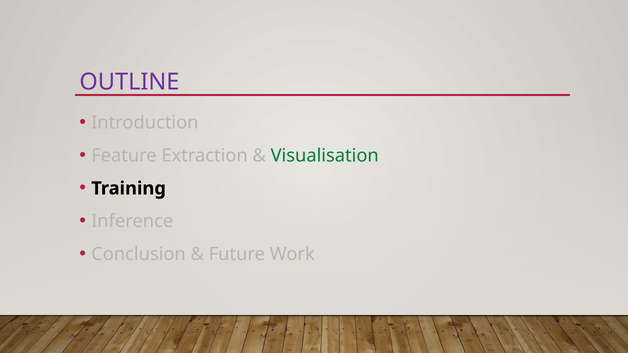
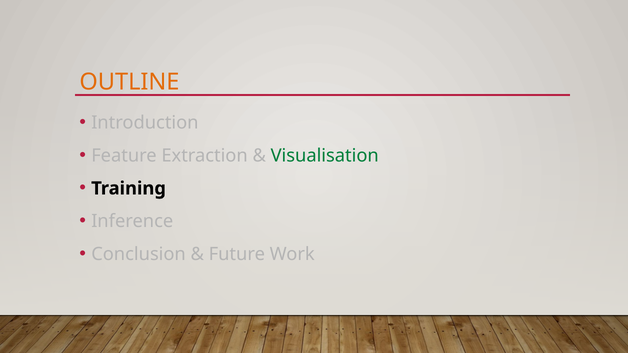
OUTLINE colour: purple -> orange (129, 82)
